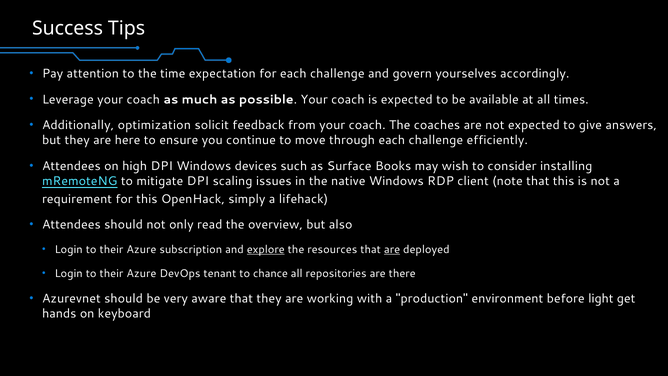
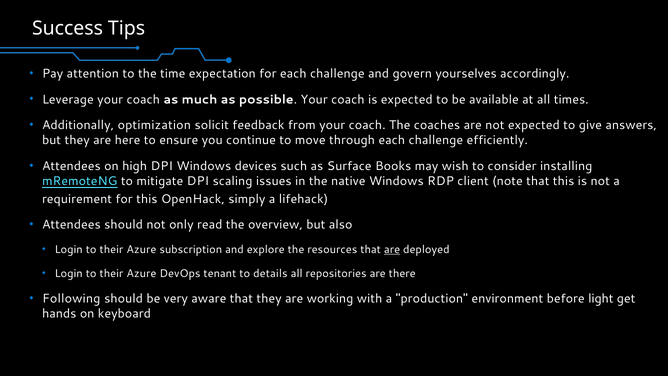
explore underline: present -> none (266, 249)
chance: chance -> details (270, 273)
Azurevnet: Azurevnet -> Following (71, 298)
